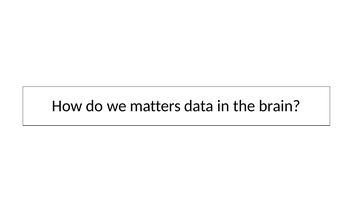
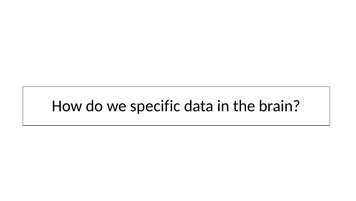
matters: matters -> specific (155, 106)
